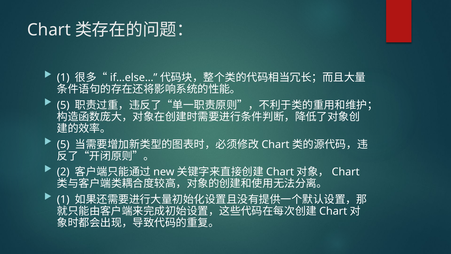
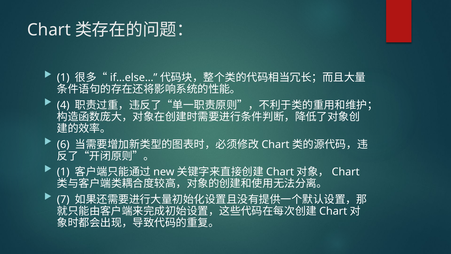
5: 5 -> 4 (63, 105)
5: 5 -> 6 (63, 144)
2: 2 -> 1 (63, 172)
1: 1 -> 7 (63, 199)
